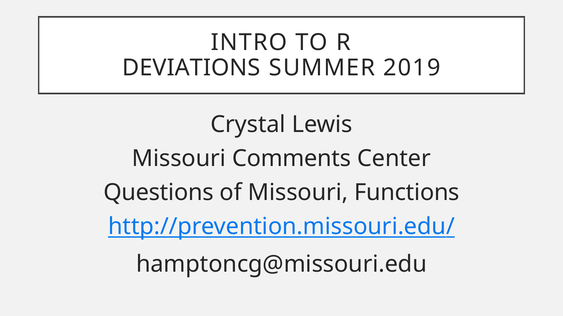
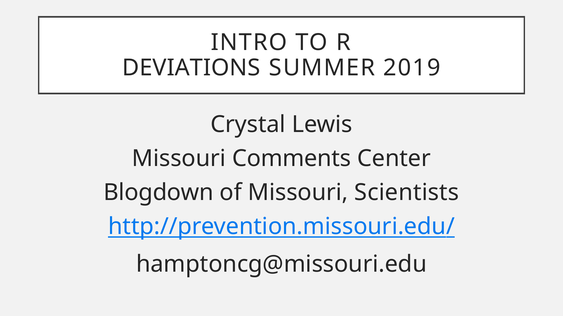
Questions: Questions -> Blogdown (159, 193)
Functions: Functions -> Scientists (407, 193)
